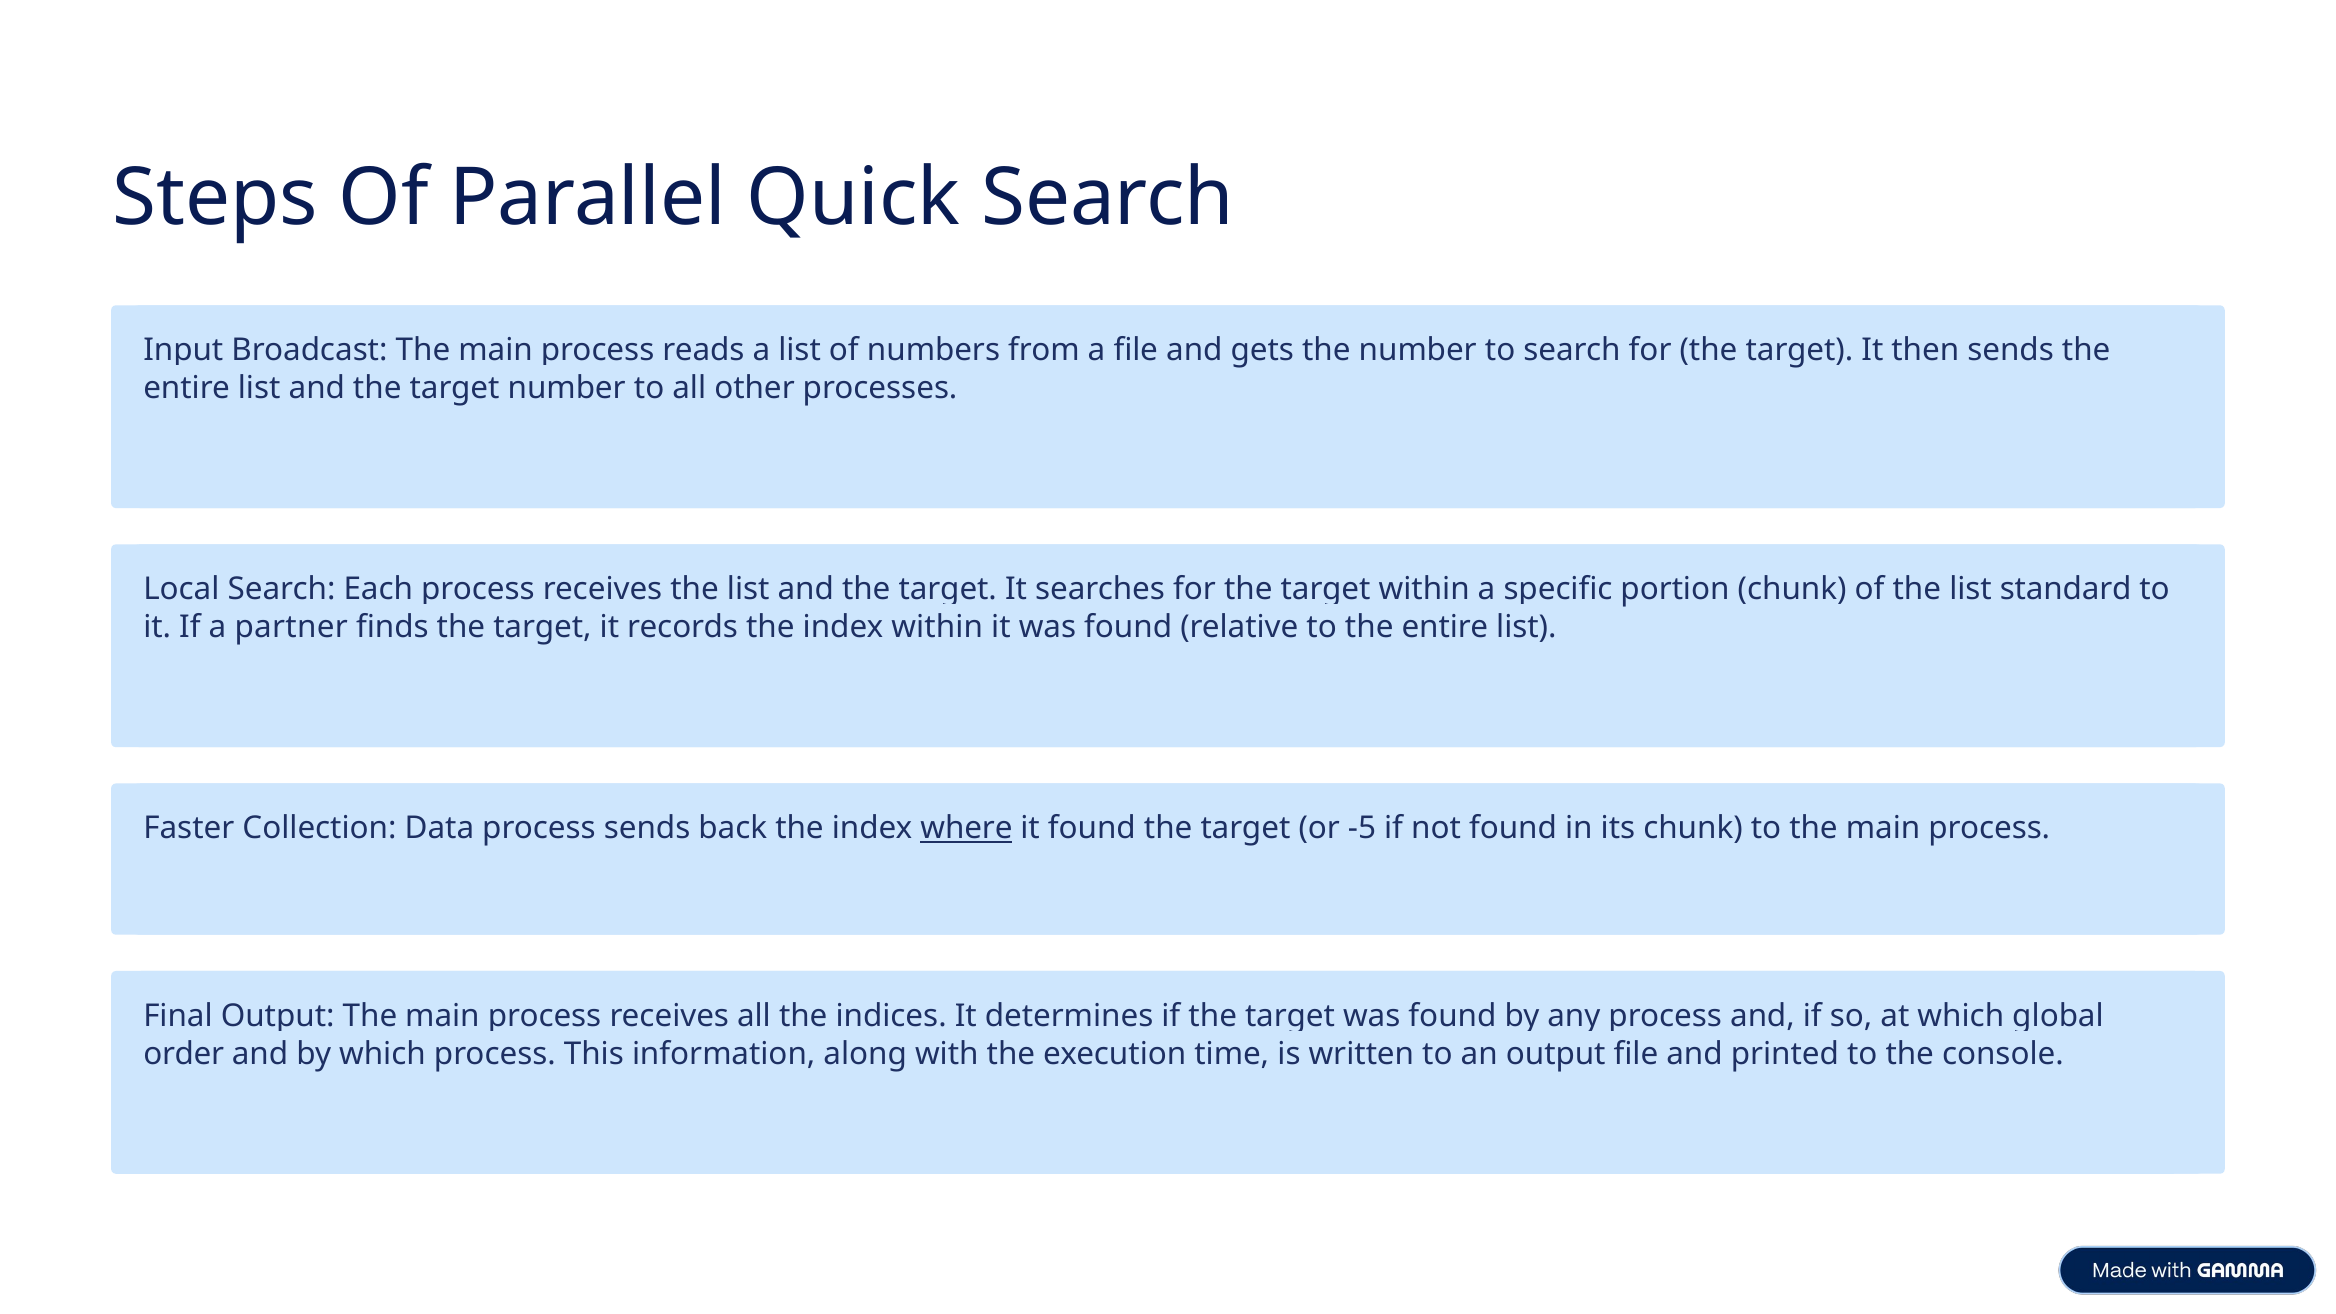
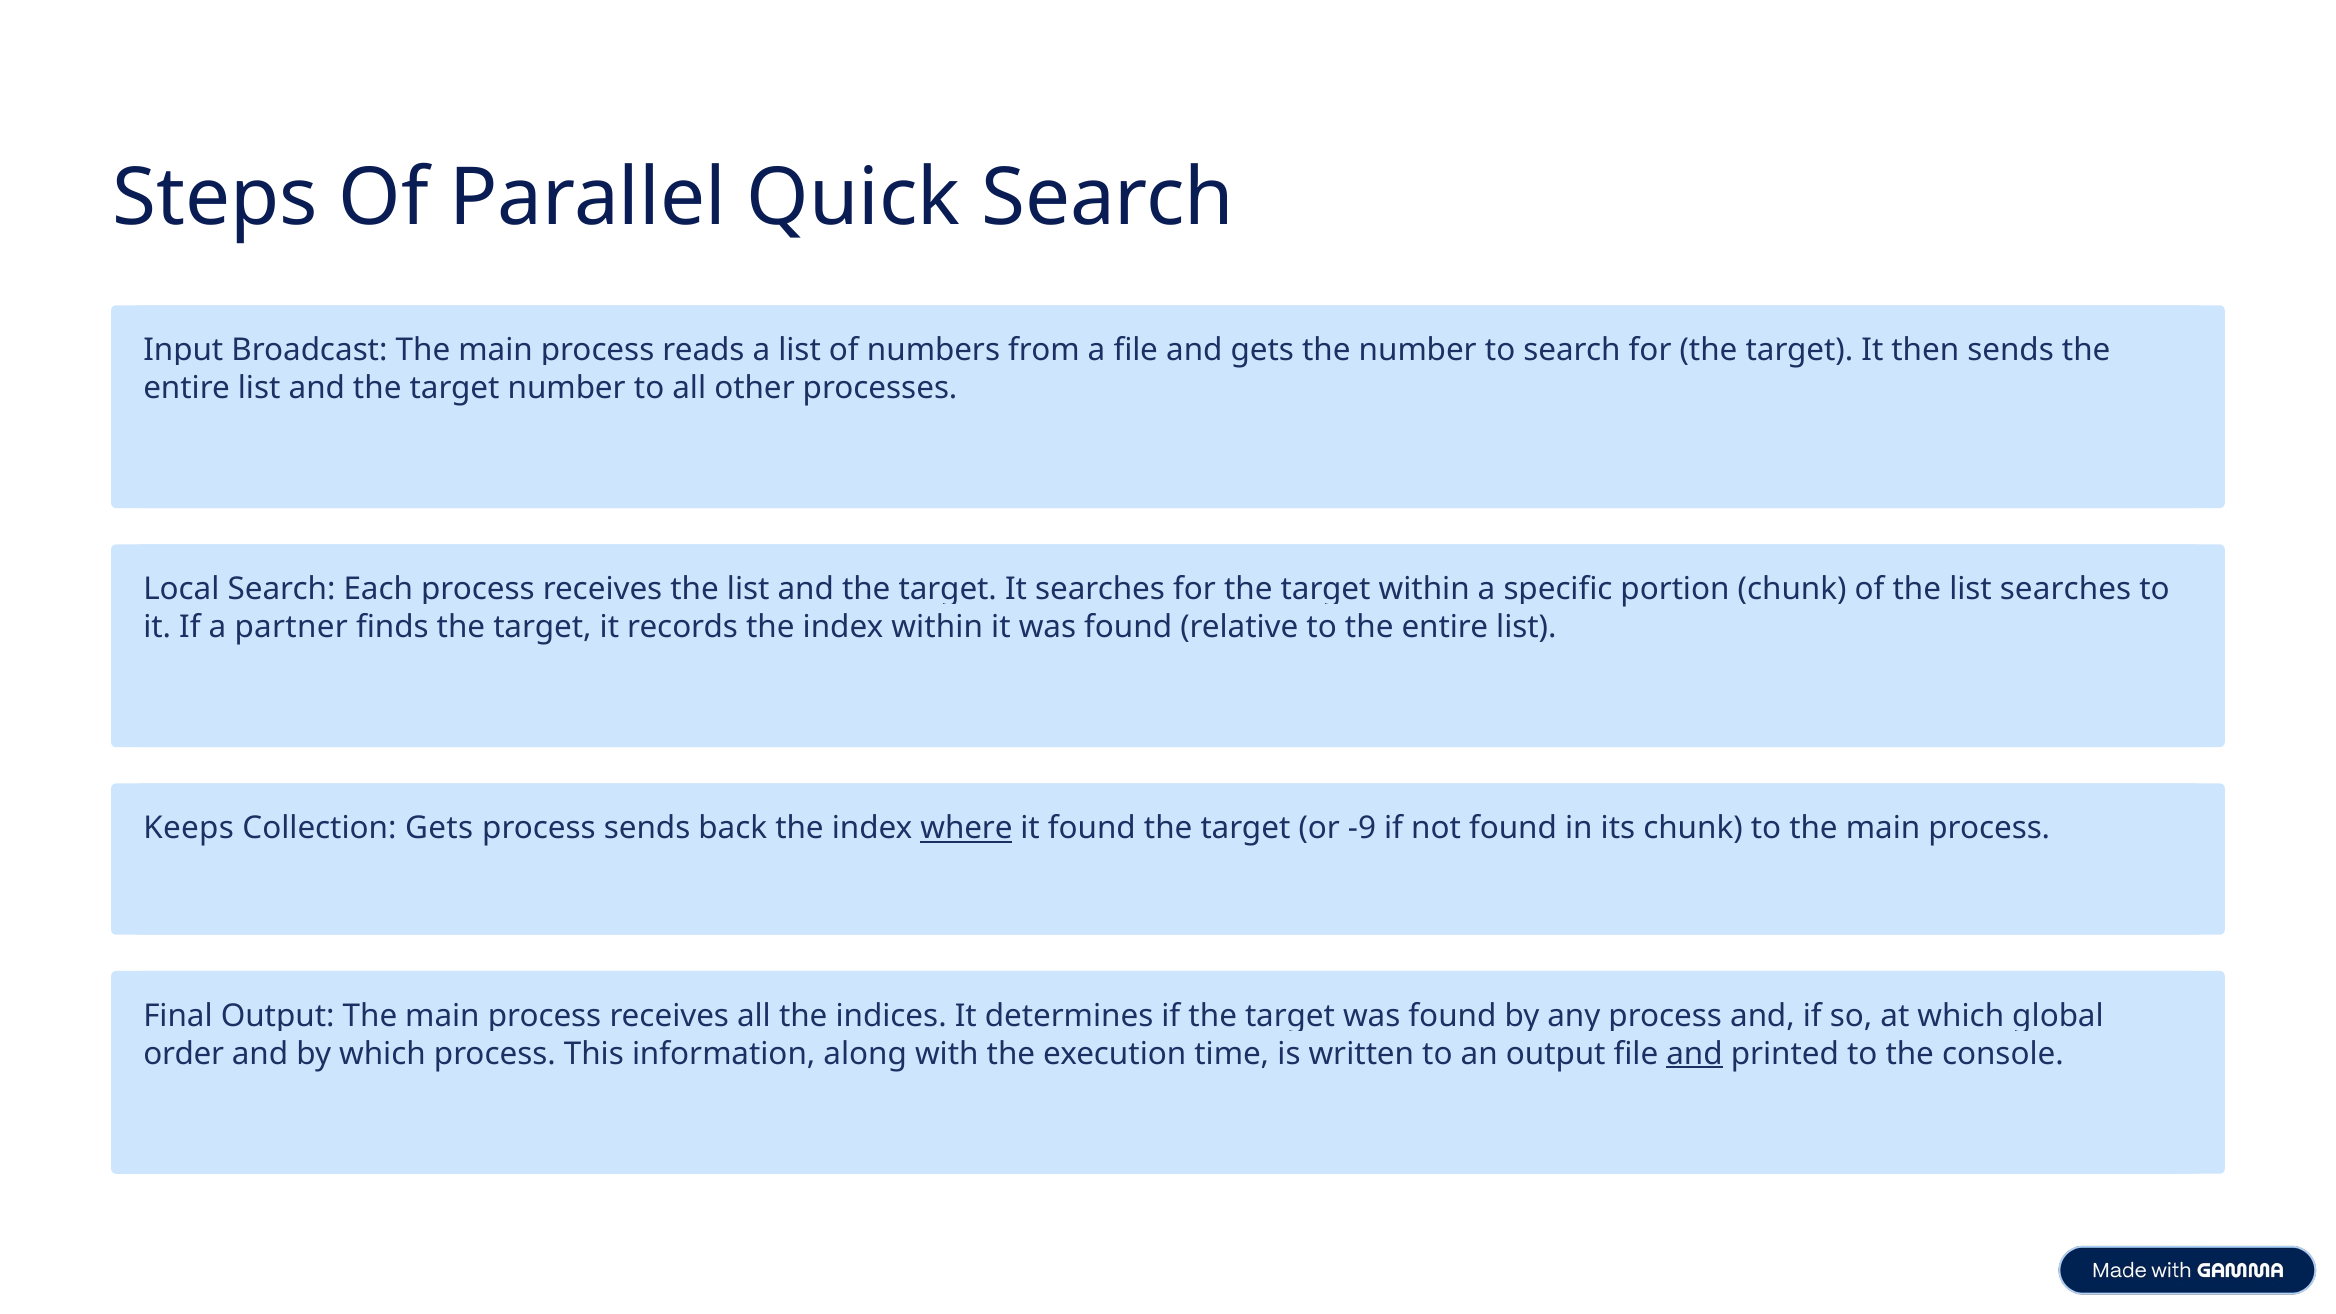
list standard: standard -> searches (2065, 590)
Faster: Faster -> Keeps (189, 829)
Collection Data: Data -> Gets (439, 829)
-5: -5 -> -9 (1362, 829)
and underline: none -> present (1695, 1054)
